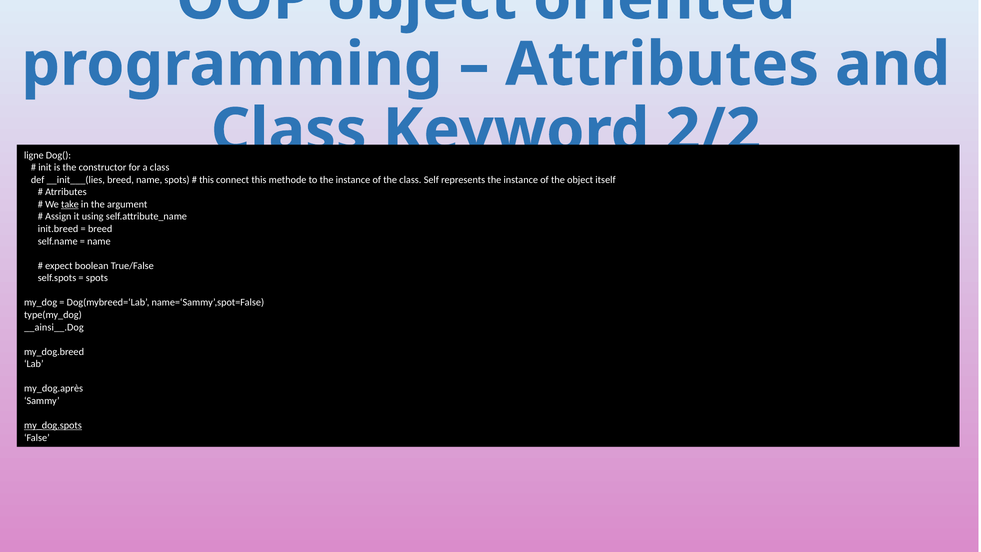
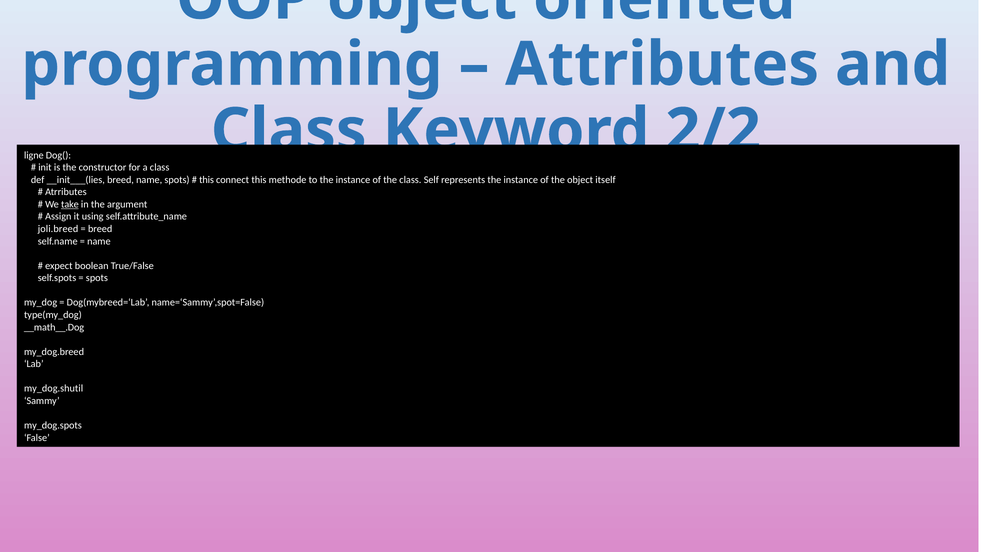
init.breed: init.breed -> joli.breed (58, 229)
__ainsi__.Dog: __ainsi__.Dog -> __math__.Dog (54, 327)
my_dog.après: my_dog.après -> my_dog.shutil (54, 388)
my_dog.spots underline: present -> none (53, 425)
